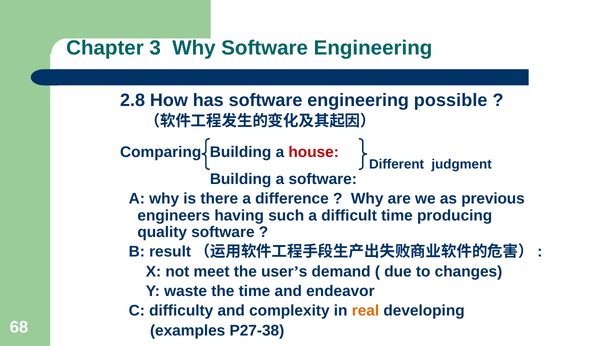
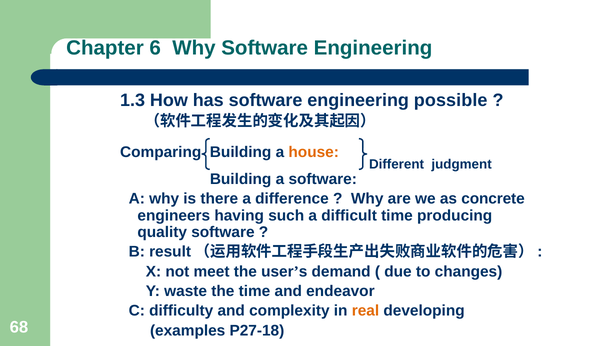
3: 3 -> 6 (155, 48)
2.8: 2.8 -> 1.3 (133, 100)
house colour: red -> orange (314, 153)
previous: previous -> concrete (493, 199)
P27-38: P27-38 -> P27-18 (257, 331)
